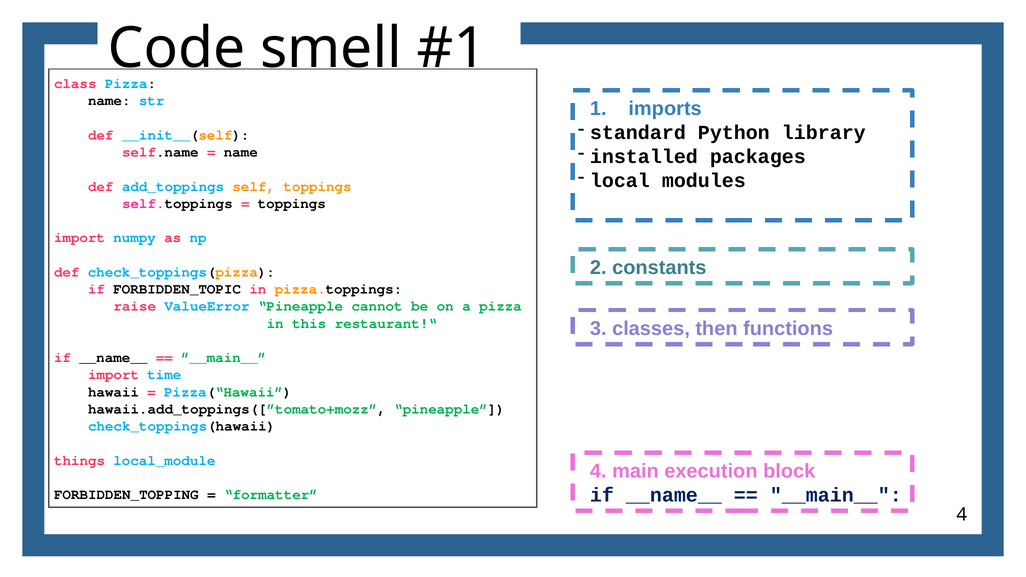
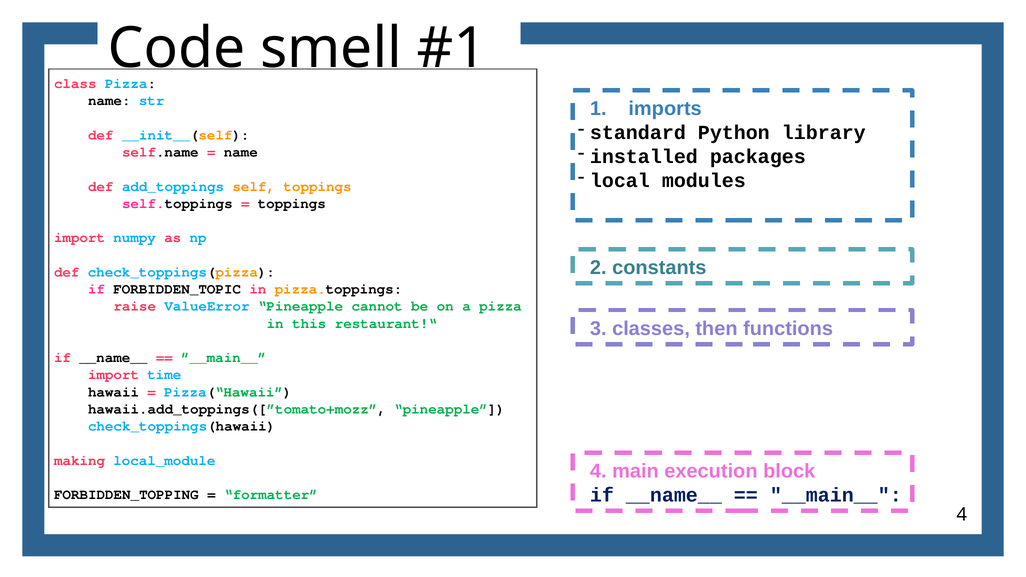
things: things -> making (80, 460)
